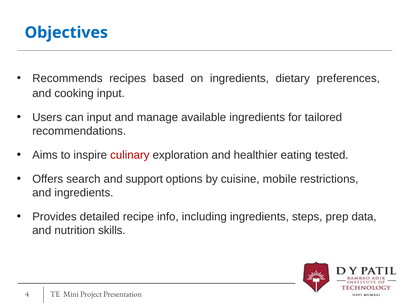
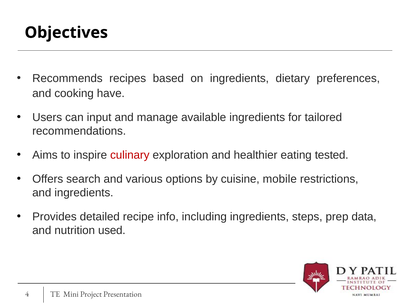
Objectives colour: blue -> black (66, 32)
cooking input: input -> have (111, 93)
support: support -> various (144, 179)
skills: skills -> used (112, 230)
